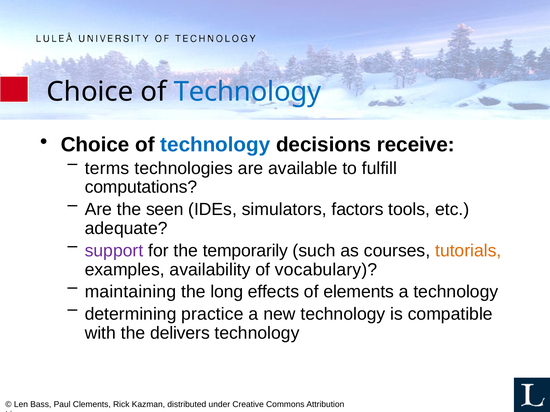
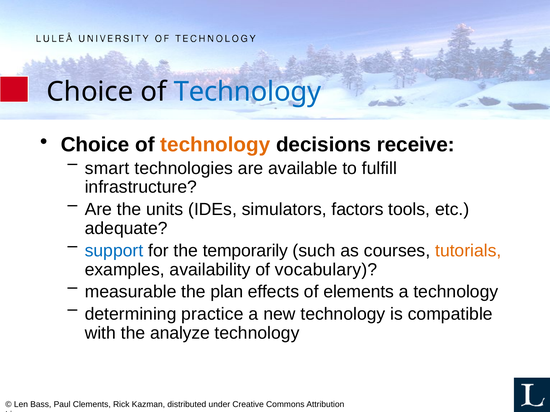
technology colour: blue -> orange (215, 145)
terms: terms -> smart (107, 168)
computations: computations -> infrastructure (141, 187)
seen: seen -> units (165, 210)
support colour: purple -> blue (114, 251)
maintaining: maintaining -> measurable (131, 292)
long: long -> plan (227, 292)
delivers: delivers -> analyze (180, 333)
